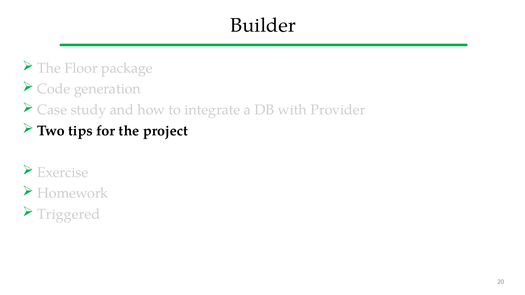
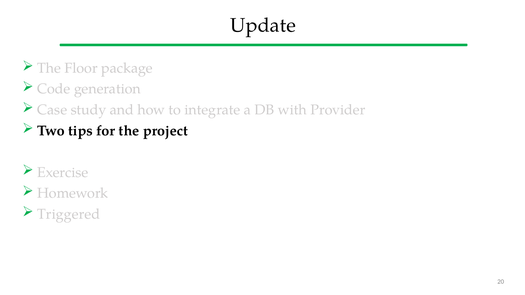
Builder: Builder -> Update (263, 25)
